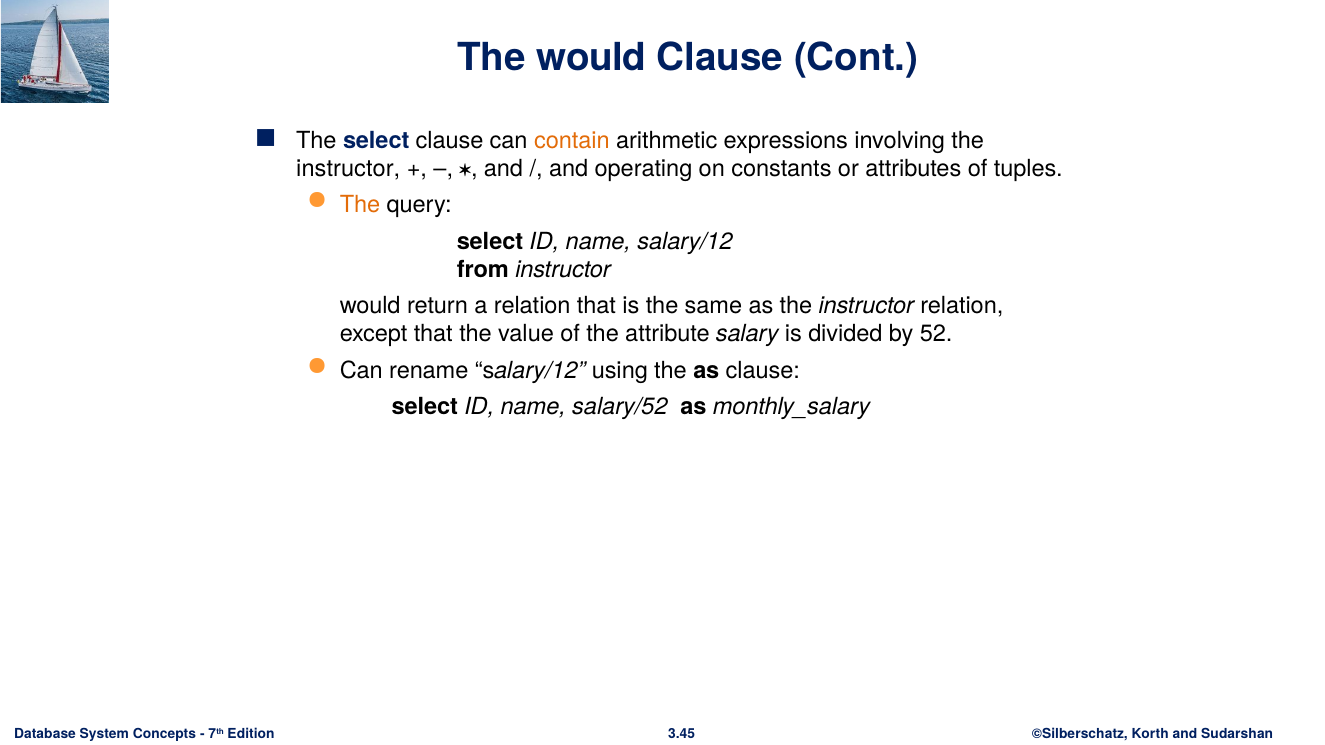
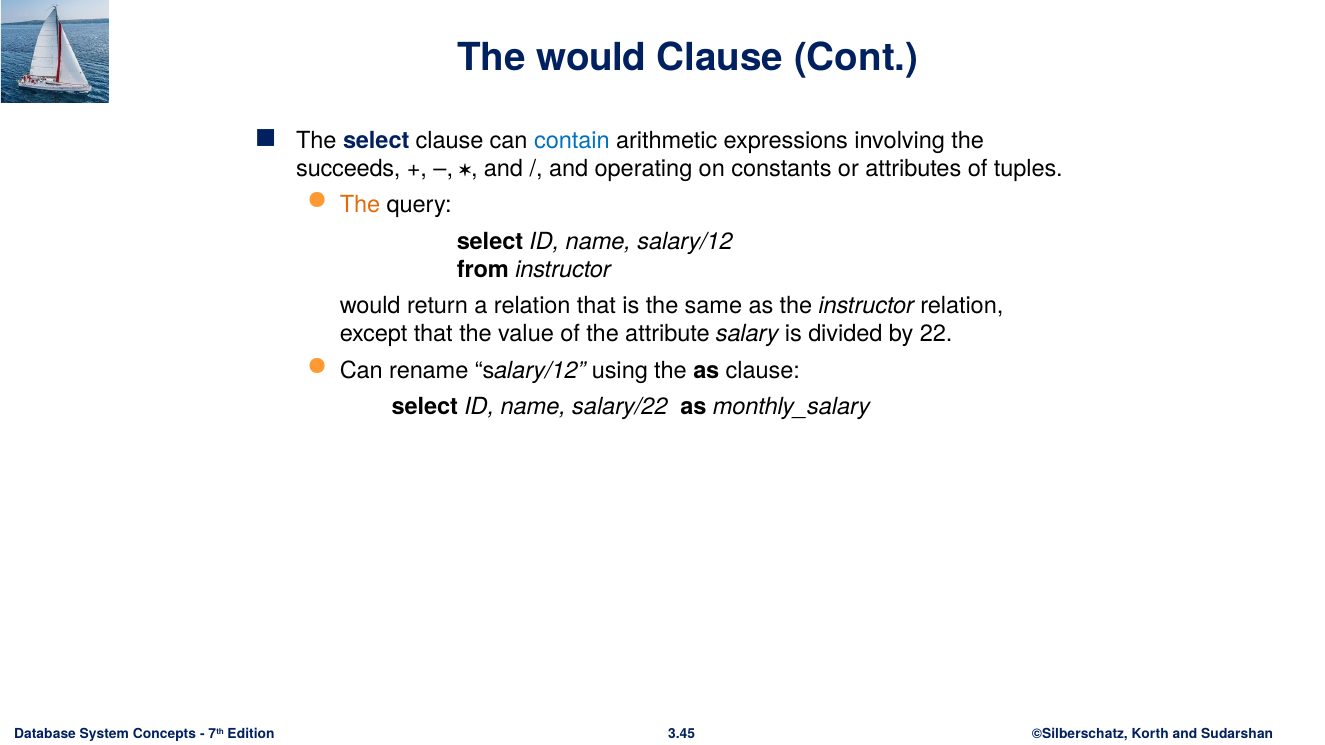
contain colour: orange -> blue (572, 141)
instructor: instructor -> succeeds (348, 169)
52: 52 -> 22 (936, 334)
salary/52: salary/52 -> salary/22 (620, 407)
